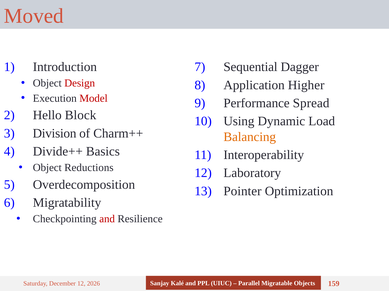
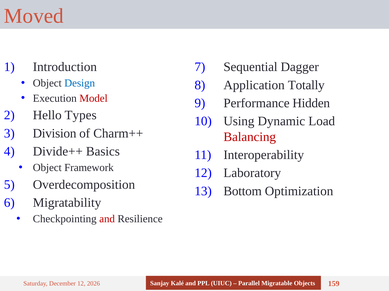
Design colour: red -> blue (80, 83)
Higher: Higher -> Totally (306, 85)
Spread: Spread -> Hidden (311, 103)
Block: Block -> Types (81, 115)
Balancing colour: orange -> red (250, 137)
Reductions: Reductions -> Framework (89, 168)
Pointer: Pointer -> Bottom (243, 192)
